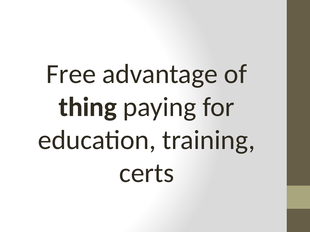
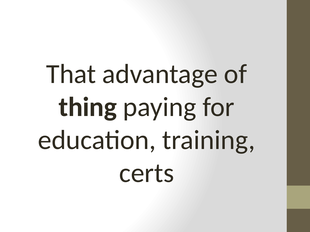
Free: Free -> That (71, 74)
